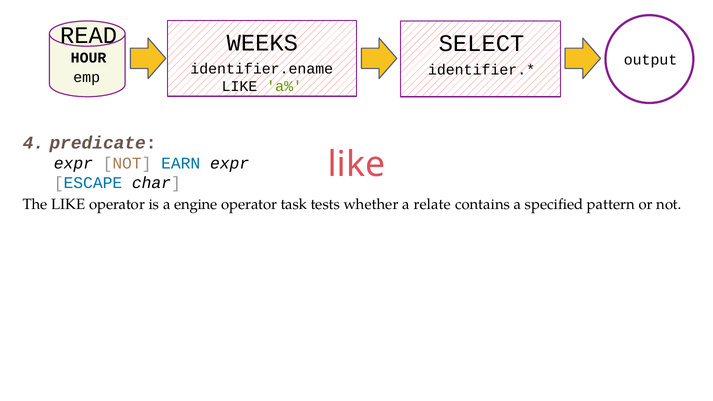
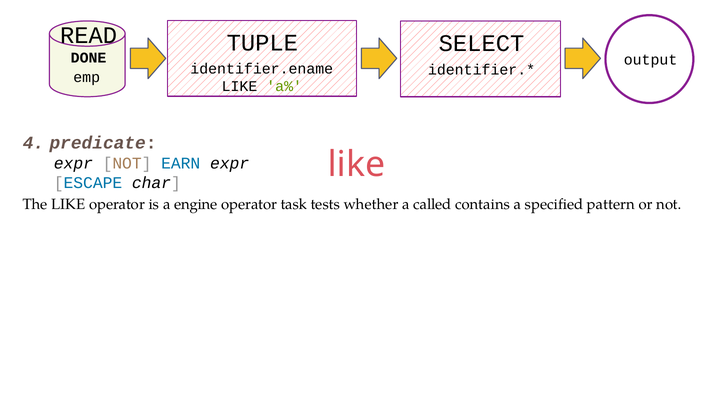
WEEKS: WEEKS -> TUPLE (262, 43)
HOUR: HOUR -> DONE (89, 58)
relate: relate -> called (432, 204)
